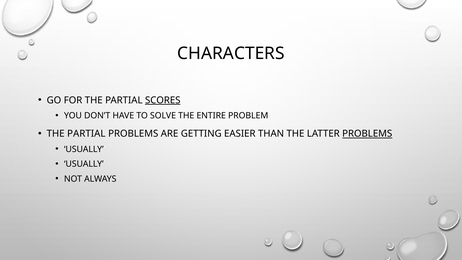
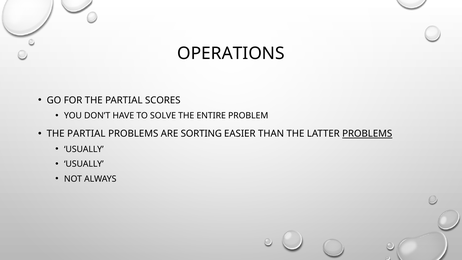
CHARACTERS: CHARACTERS -> OPERATIONS (231, 54)
SCORES underline: present -> none (163, 100)
GETTING: GETTING -> SORTING (201, 134)
